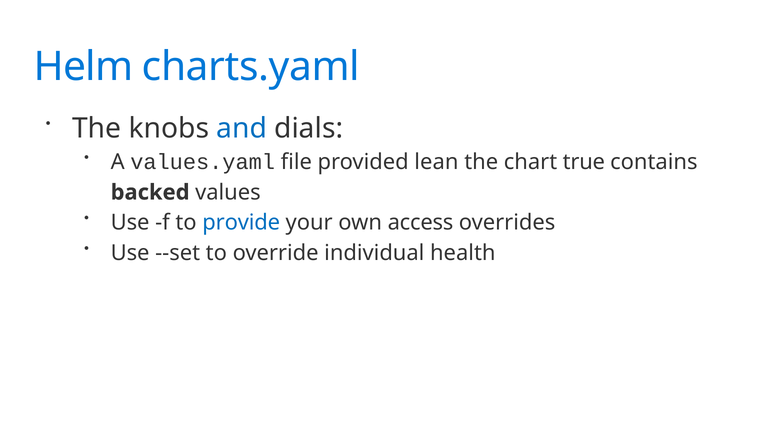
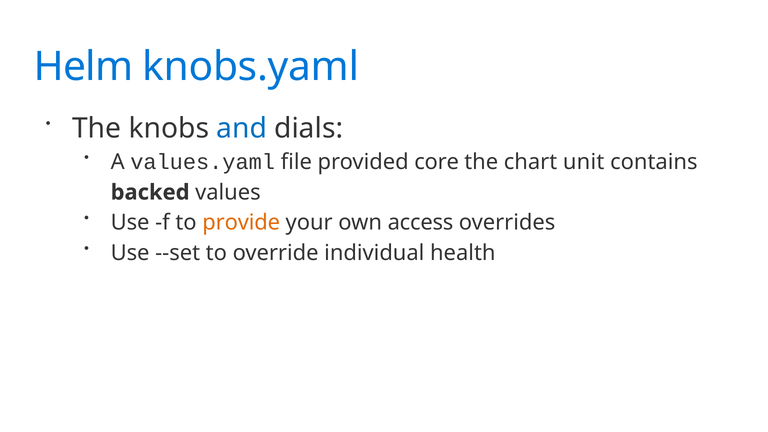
charts.yaml: charts.yaml -> knobs.yaml (251, 67)
lean: lean -> core (437, 162)
true: true -> unit (584, 162)
provide colour: blue -> orange (241, 223)
